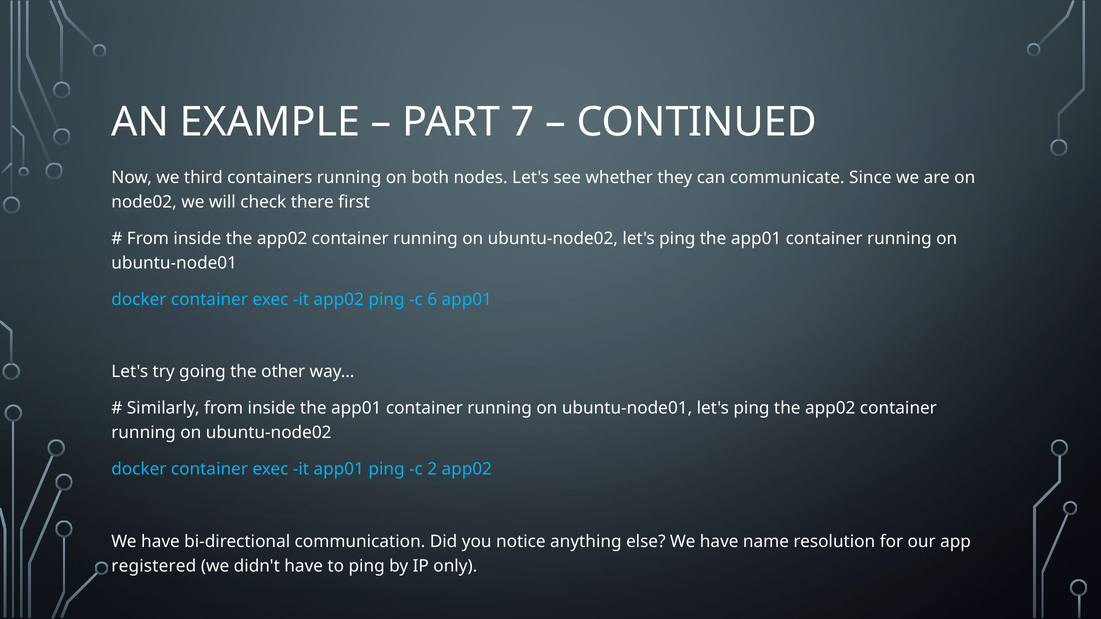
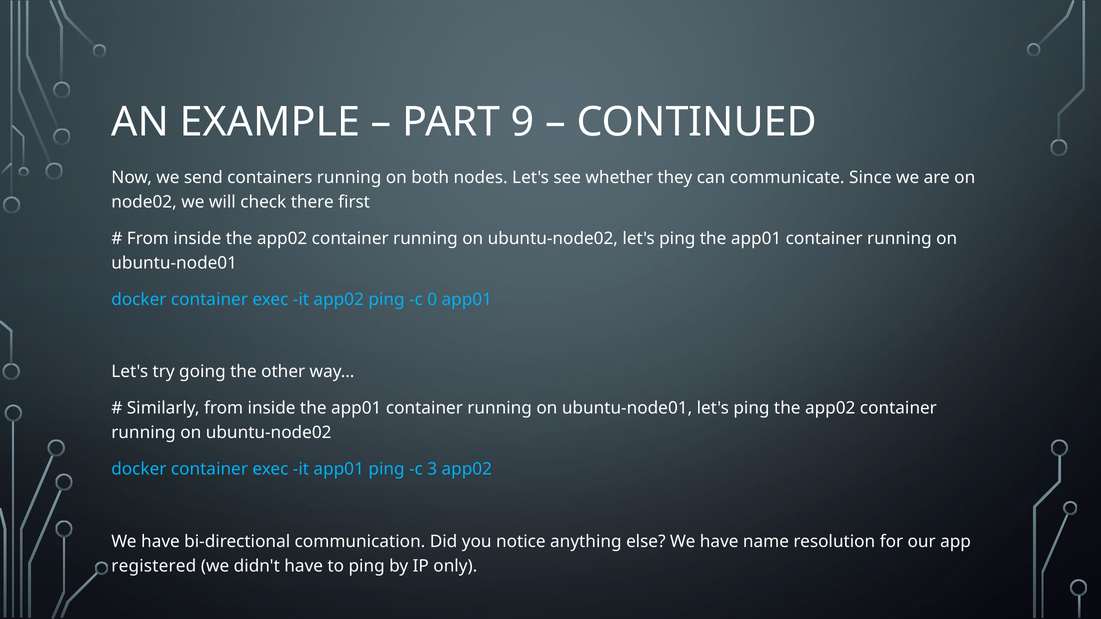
7: 7 -> 9 (523, 122)
third: third -> send (203, 177)
6: 6 -> 0 (432, 299)
2: 2 -> 3 (432, 469)
